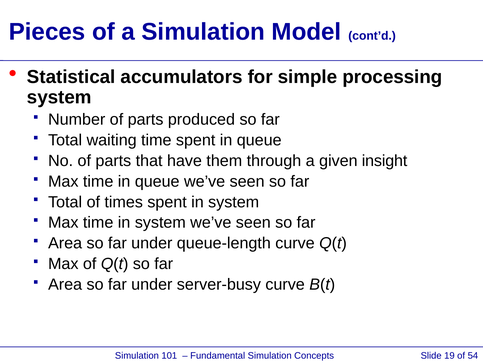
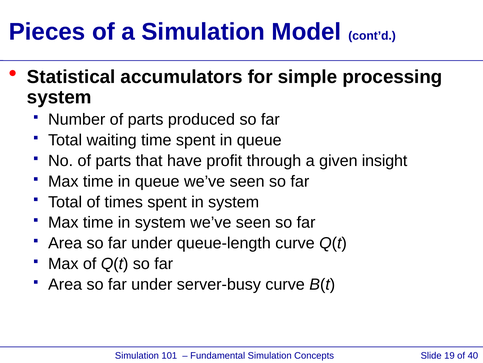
them: them -> profit (224, 160)
54: 54 -> 40 (473, 355)
